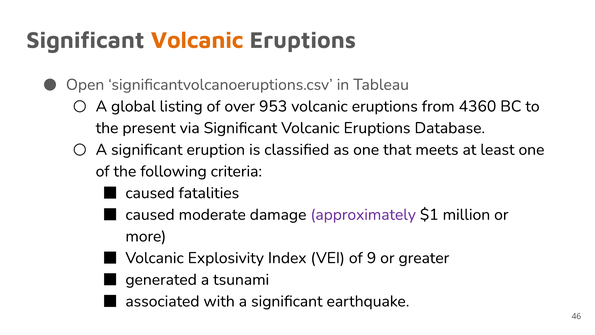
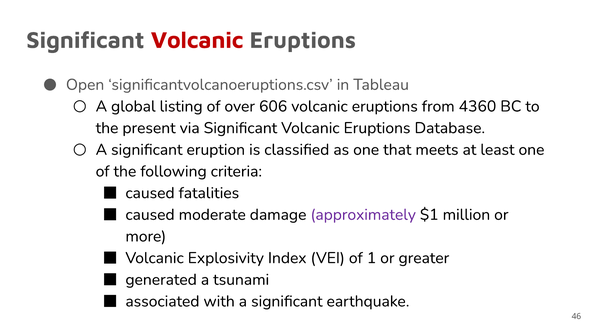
Volcanic colour: orange -> red (197, 40)
953: 953 -> 606 (273, 106)
9: 9 -> 1 (372, 258)
